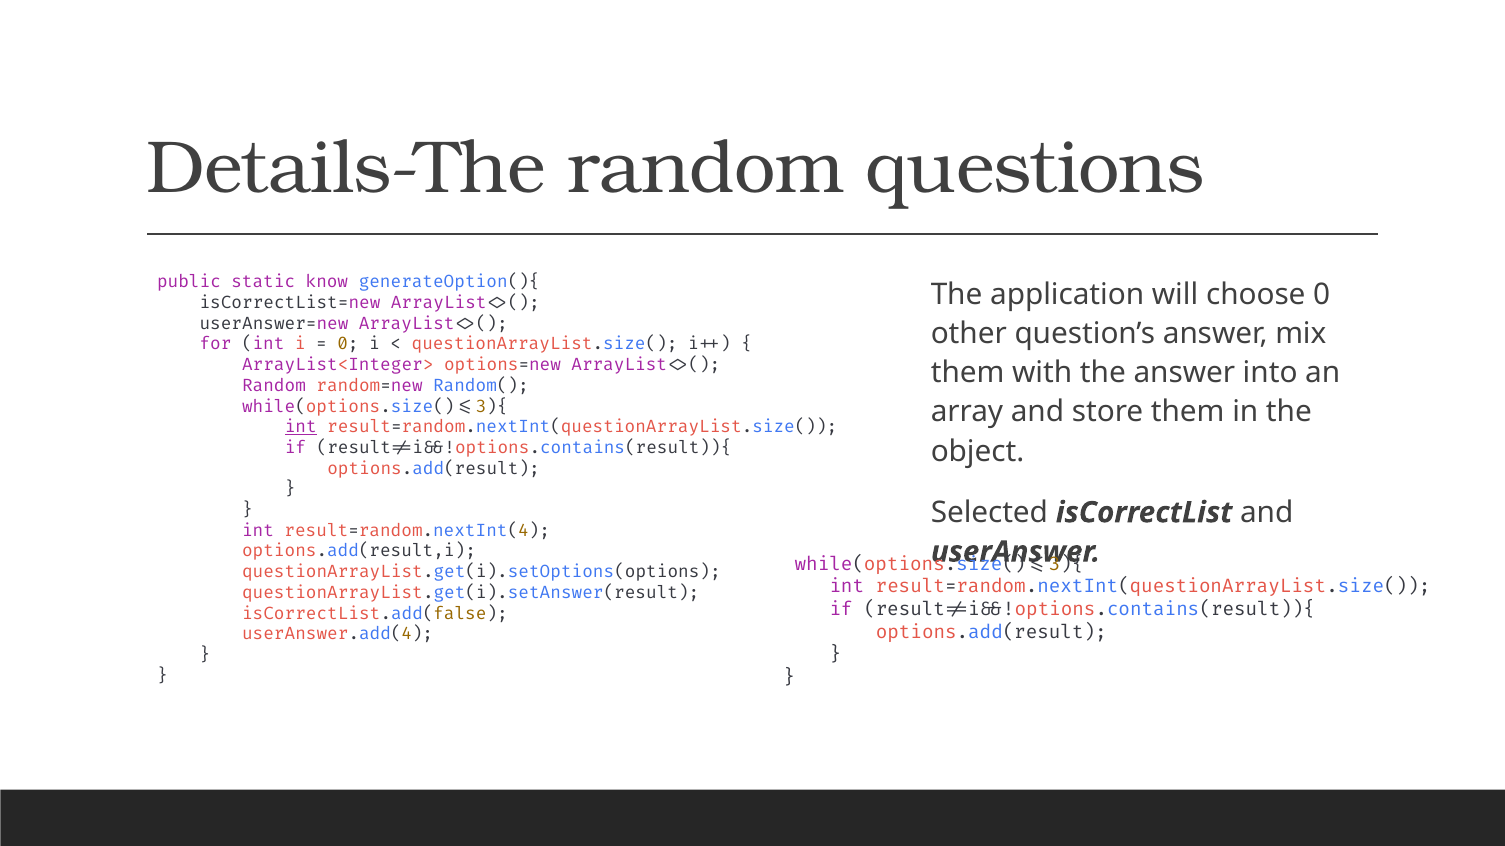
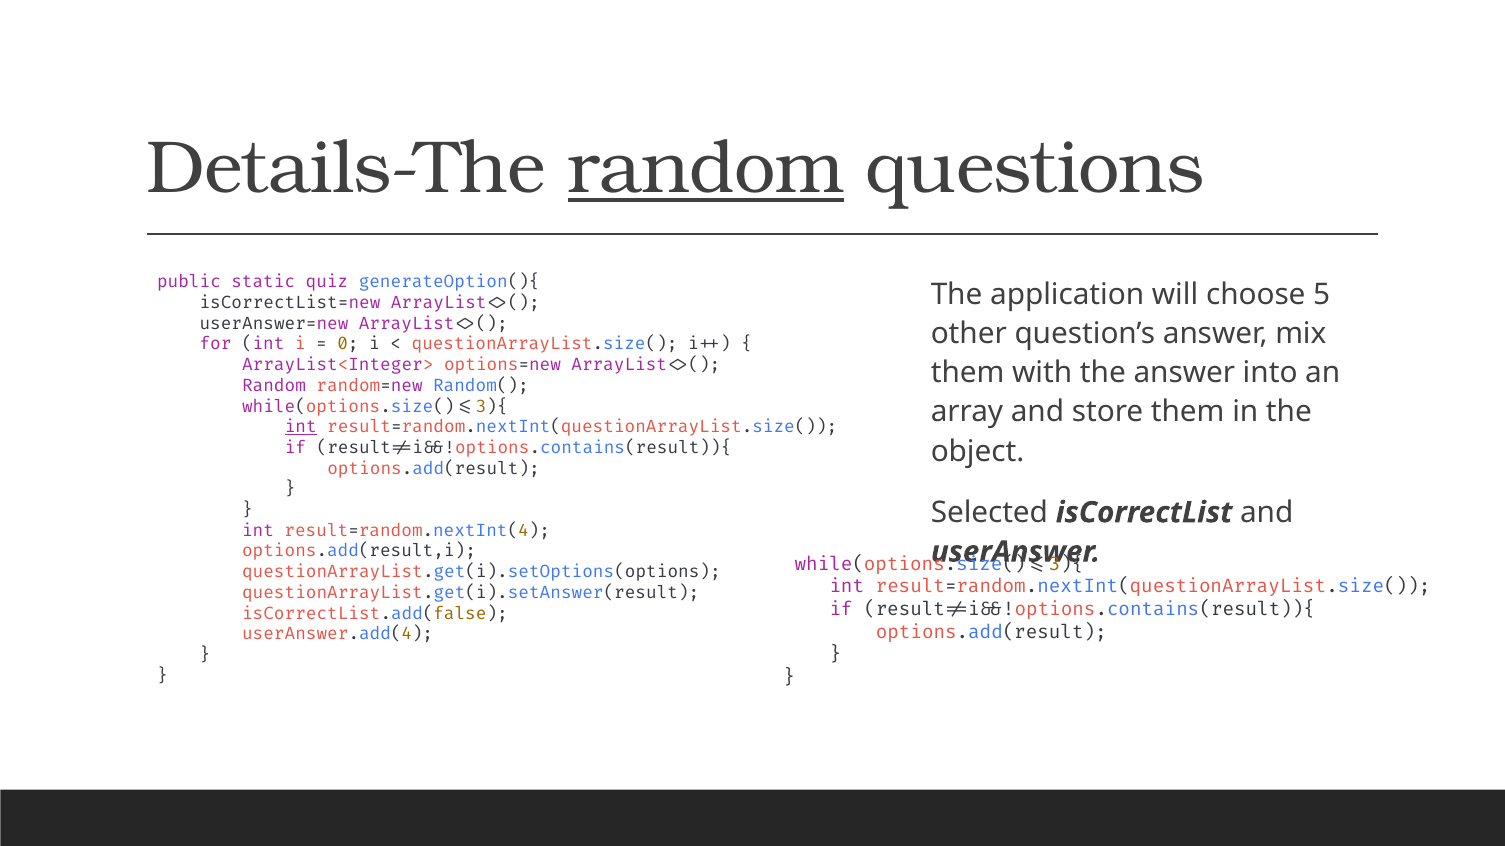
random underline: none -> present (706, 169)
know: know -> quiz (327, 282)
choose 0: 0 -> 5 (1322, 294)
